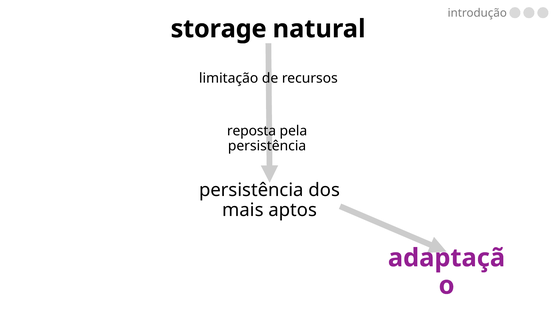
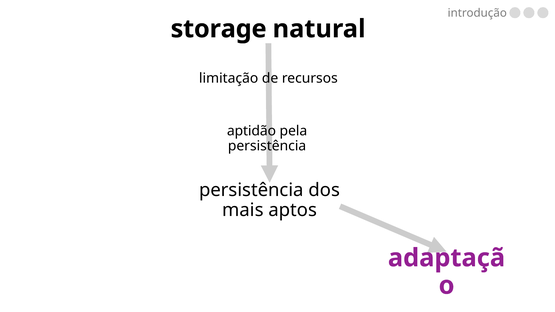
reposta: reposta -> aptidão (251, 131)
